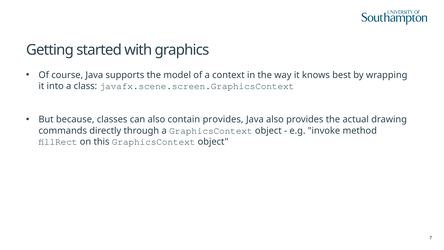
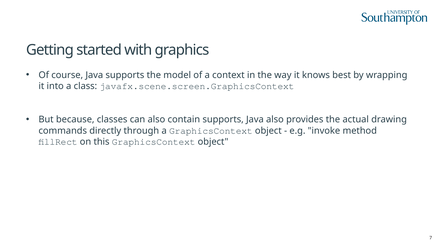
contain provides: provides -> supports (223, 119)
